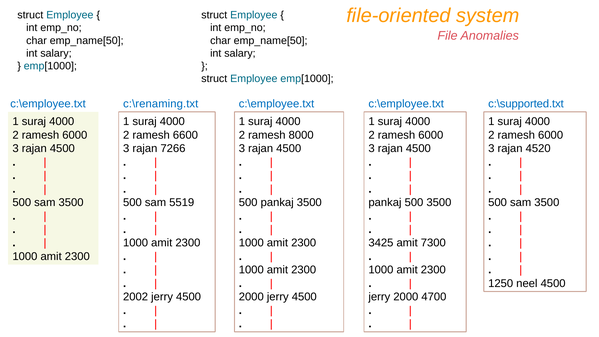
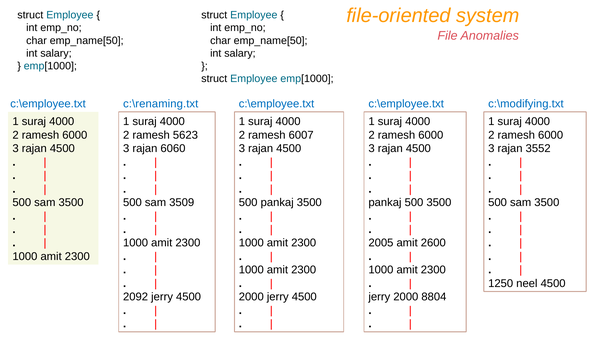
c:\supported.txt: c:\supported.txt -> c:\modifying.txt (526, 104)
6600: 6600 -> 5623 (185, 135)
8000: 8000 -> 6007 (301, 135)
7266: 7266 -> 6060 (173, 149)
4520: 4520 -> 3552 (538, 149)
5519: 5519 -> 3509 (182, 202)
3425: 3425 -> 2005 (381, 243)
7300: 7300 -> 2600 (433, 243)
2002: 2002 -> 2092 (136, 297)
4700: 4700 -> 8804 (434, 297)
